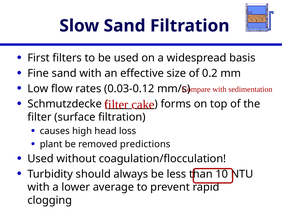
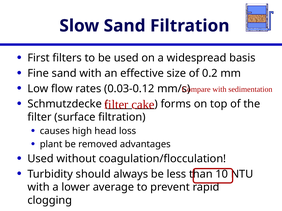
predictions: predictions -> advantages (145, 145)
